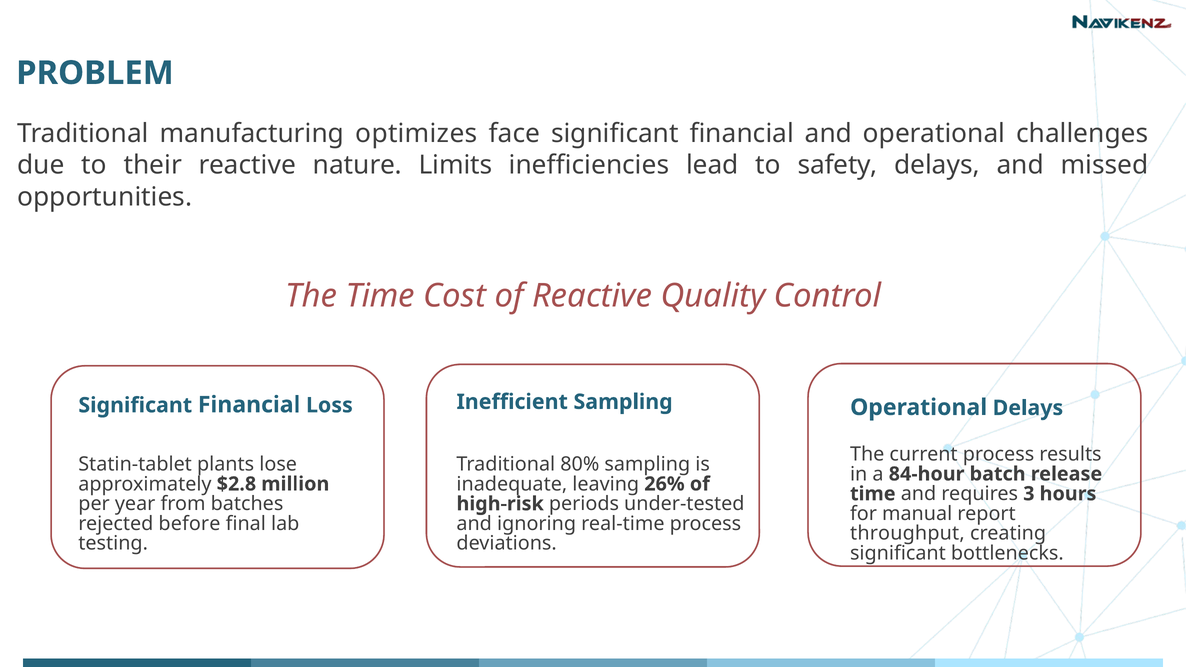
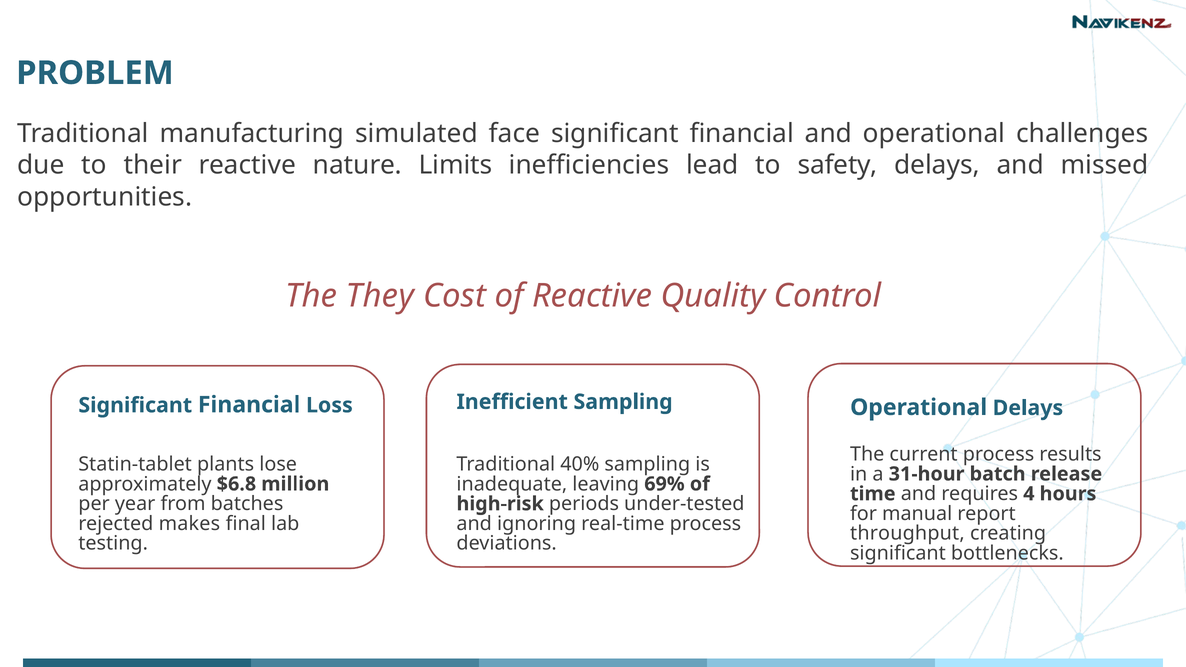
optimizes: optimizes -> simulated (416, 134)
The Time: Time -> They (380, 296)
80%: 80% -> 40% (580, 464)
84-hour: 84-hour -> 31-hour (927, 474)
$2.8: $2.8 -> $6.8 (236, 484)
26%: 26% -> 69% (664, 484)
3: 3 -> 4 (1029, 494)
before: before -> makes (189, 524)
